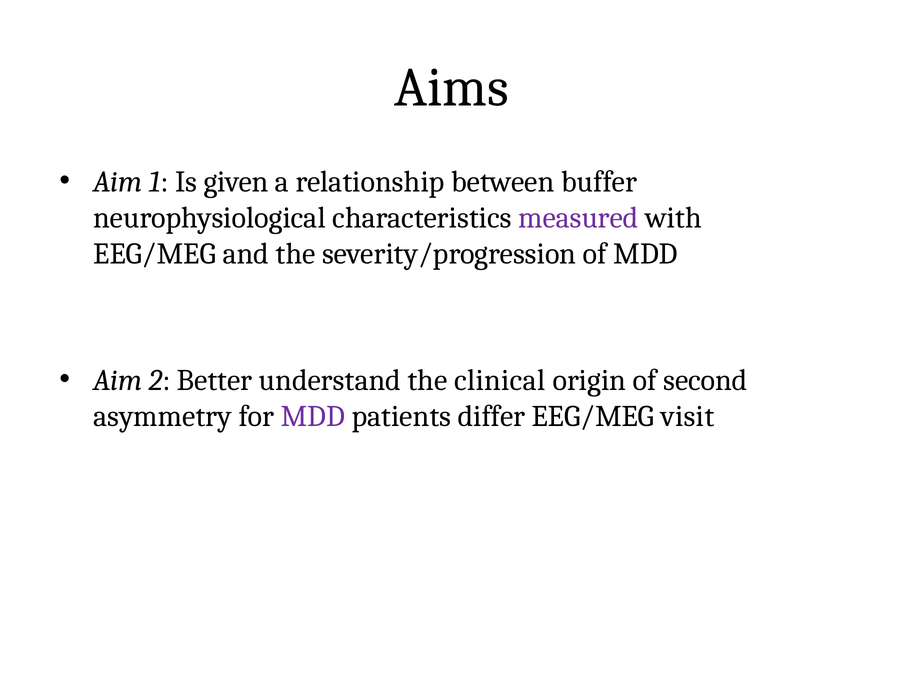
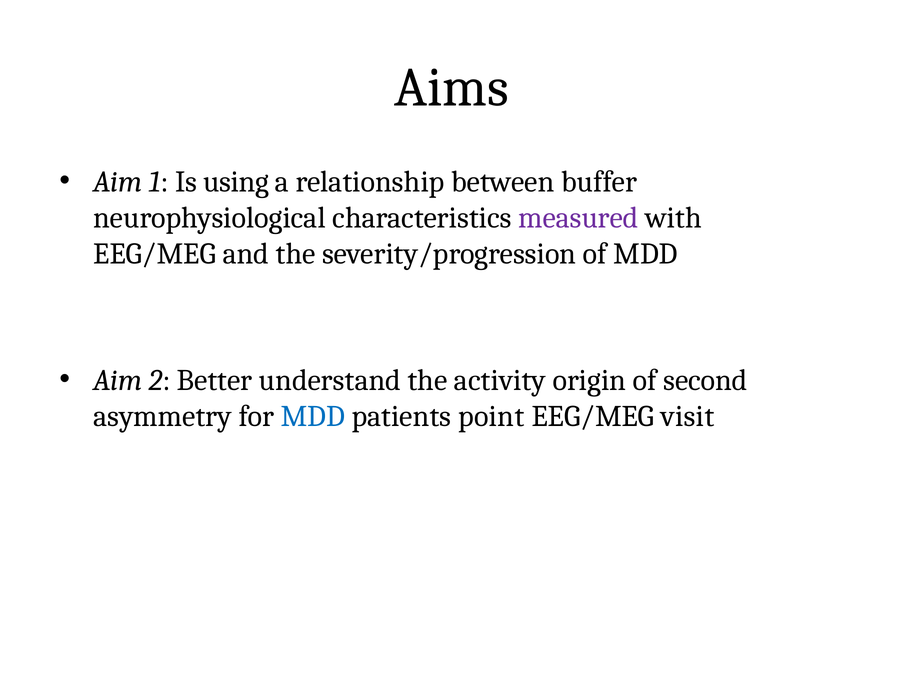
given: given -> using (236, 182)
clinical: clinical -> activity (500, 380)
MDD colour: purple -> blue (313, 416)
differ: differ -> point (491, 416)
